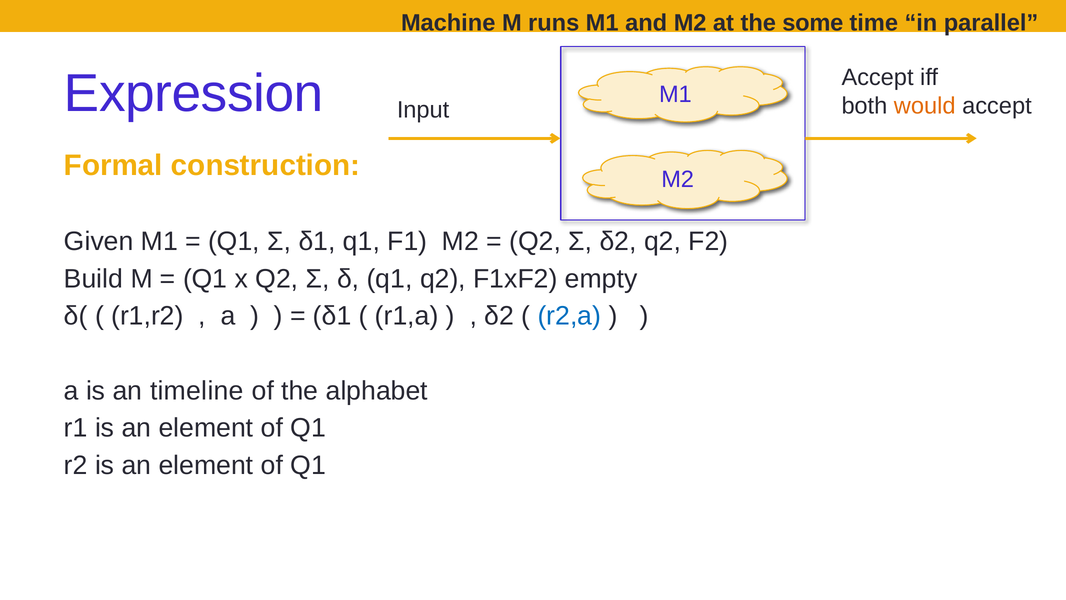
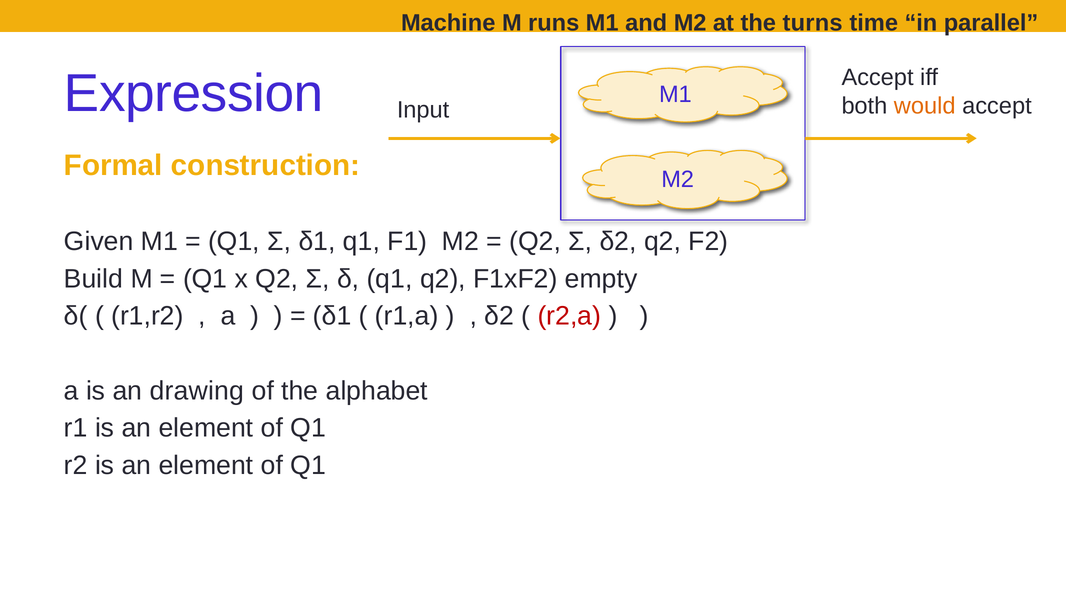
some: some -> turns (813, 23)
r2,a colour: blue -> red (569, 316)
timeline: timeline -> drawing (197, 391)
